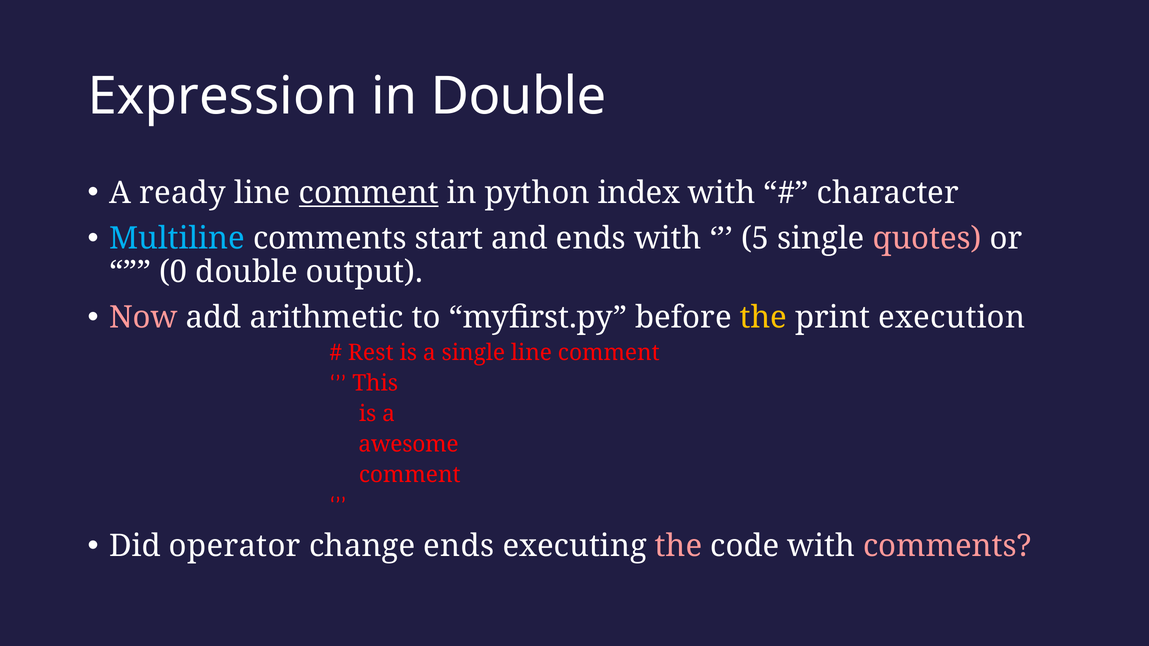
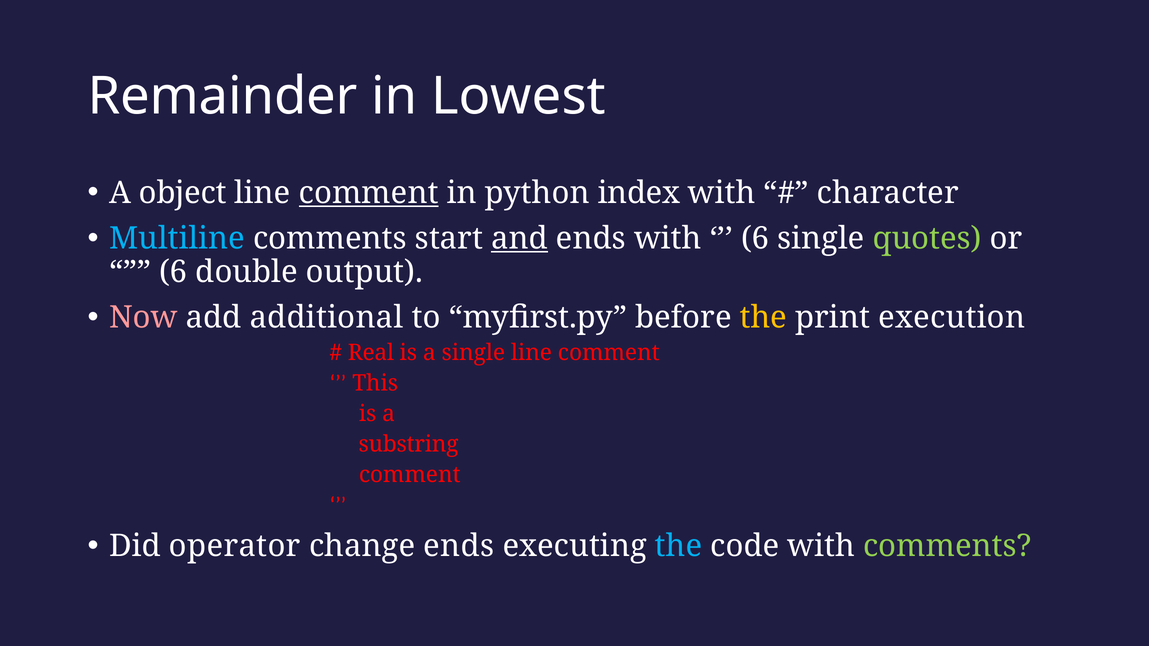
Expression: Expression -> Remainder (223, 97)
in Double: Double -> Lowest (518, 97)
ready: ready -> object (183, 193)
and underline: none -> present (520, 239)
5: 5 -> 6 (755, 239)
quotes colour: pink -> light green (927, 239)
0: 0 -> 6 (173, 272)
arithmetic: arithmetic -> additional (326, 318)
Rest: Rest -> Real (371, 353)
awesome: awesome -> substring (409, 444)
the colour: pink -> light blue (679, 546)
comments colour: pink -> light green (947, 546)
